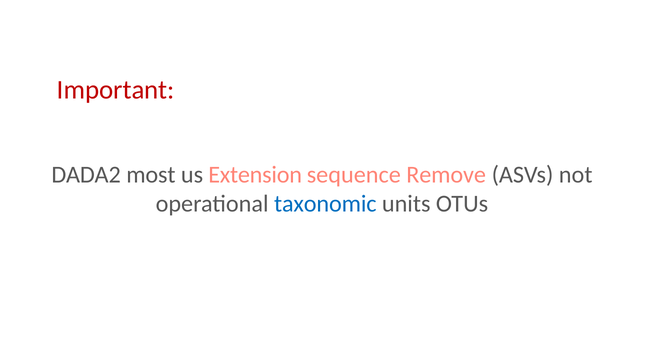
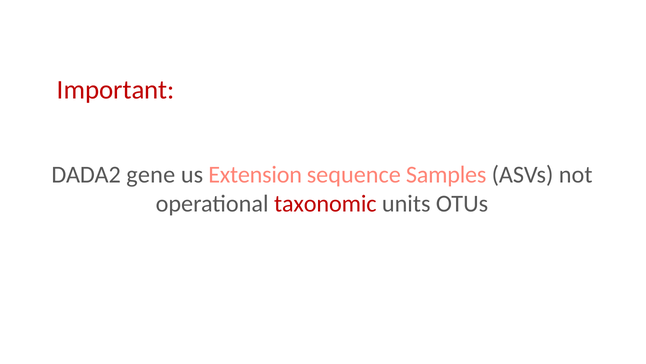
most: most -> gene (151, 174)
Remove: Remove -> Samples (446, 174)
taxonomic colour: blue -> red (325, 203)
